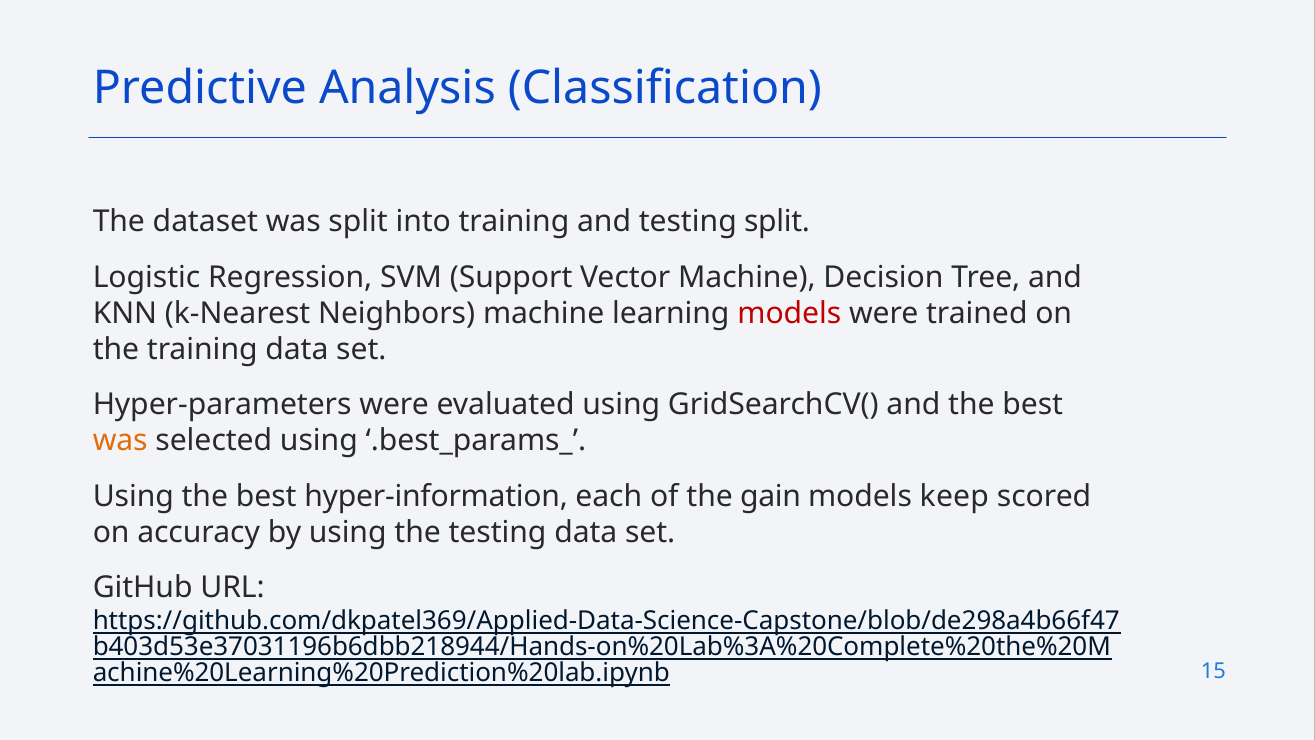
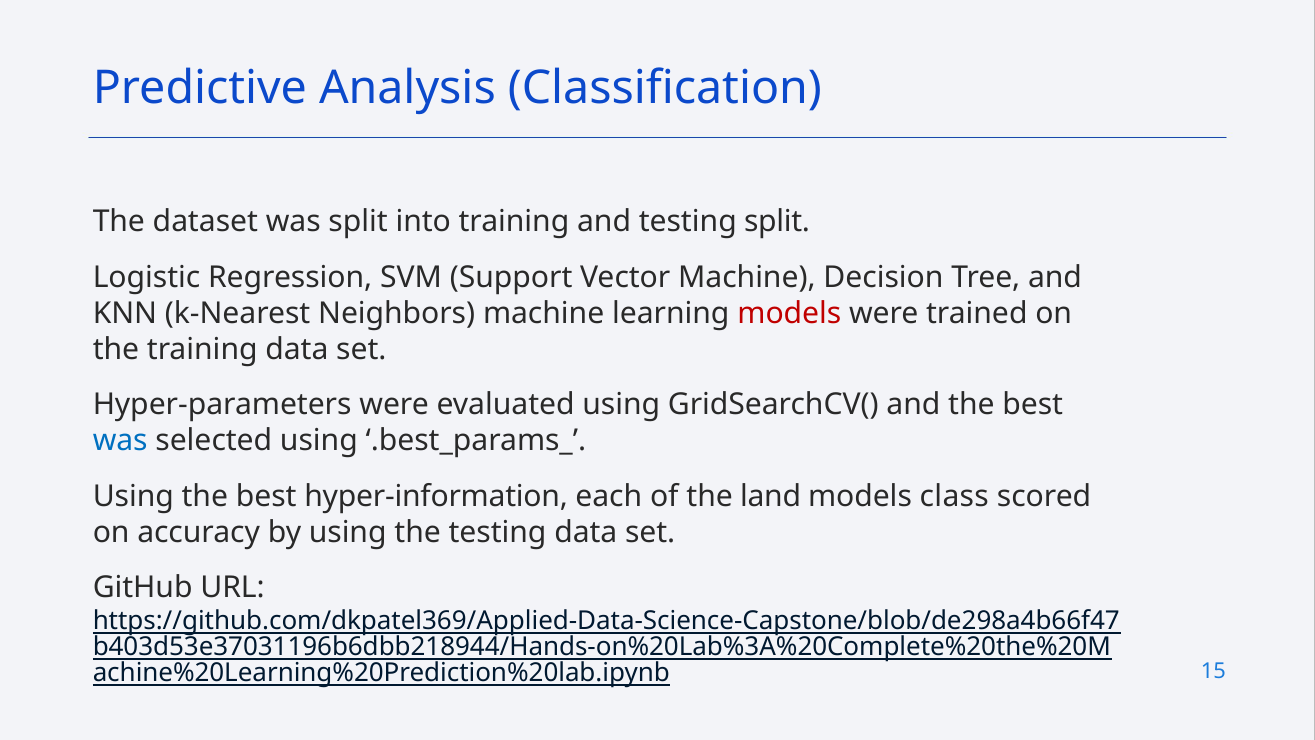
was colour: orange -> blue (120, 441)
gain: gain -> land (771, 496)
keep: keep -> class (954, 496)
